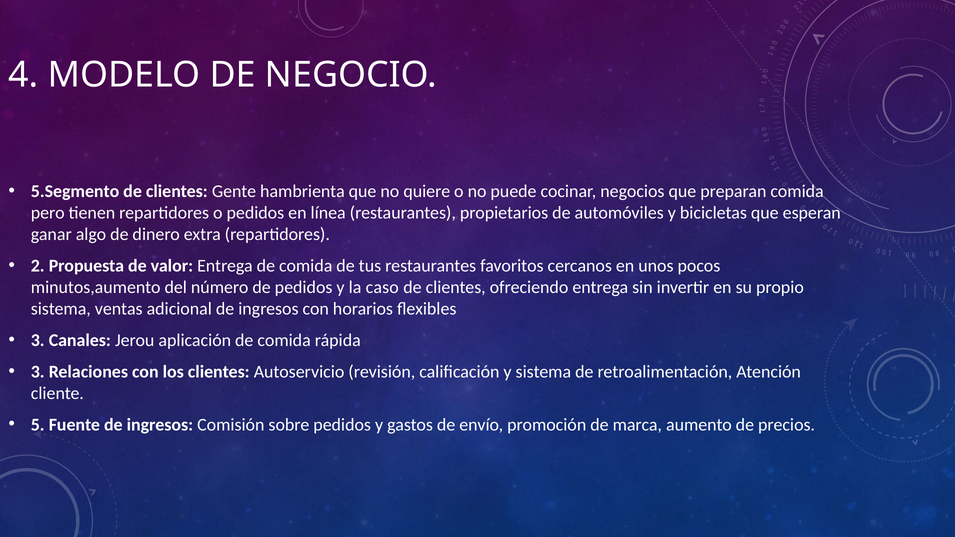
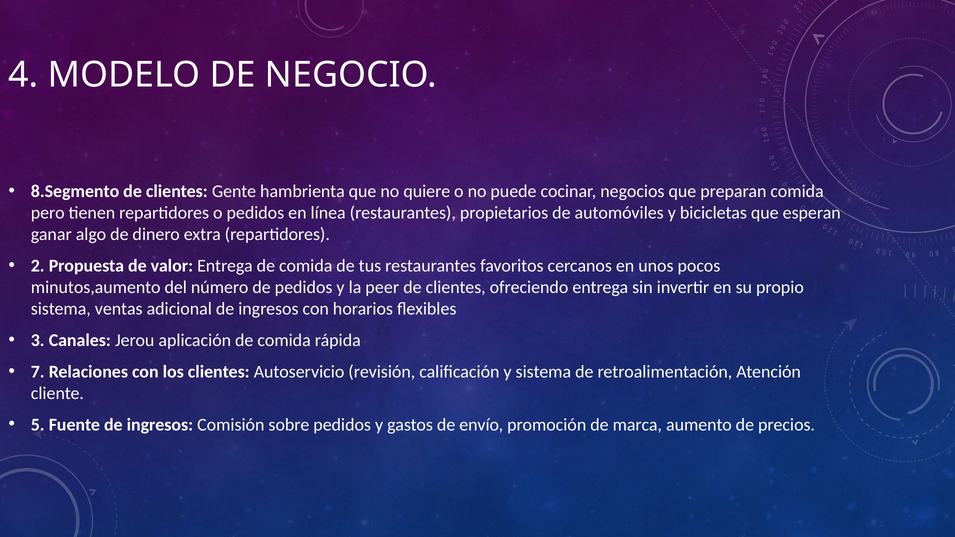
5.Segmento: 5.Segmento -> 8.Segmento (75, 192)
caso: caso -> peer (382, 287)
3: 3 -> 7 (38, 372)
